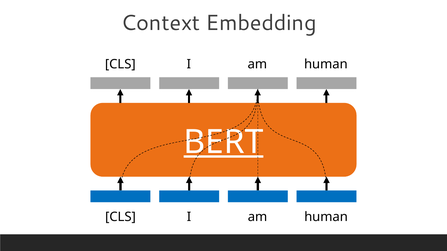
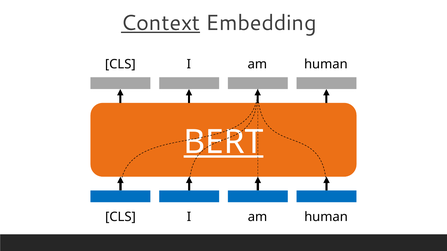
Context underline: none -> present (161, 23)
